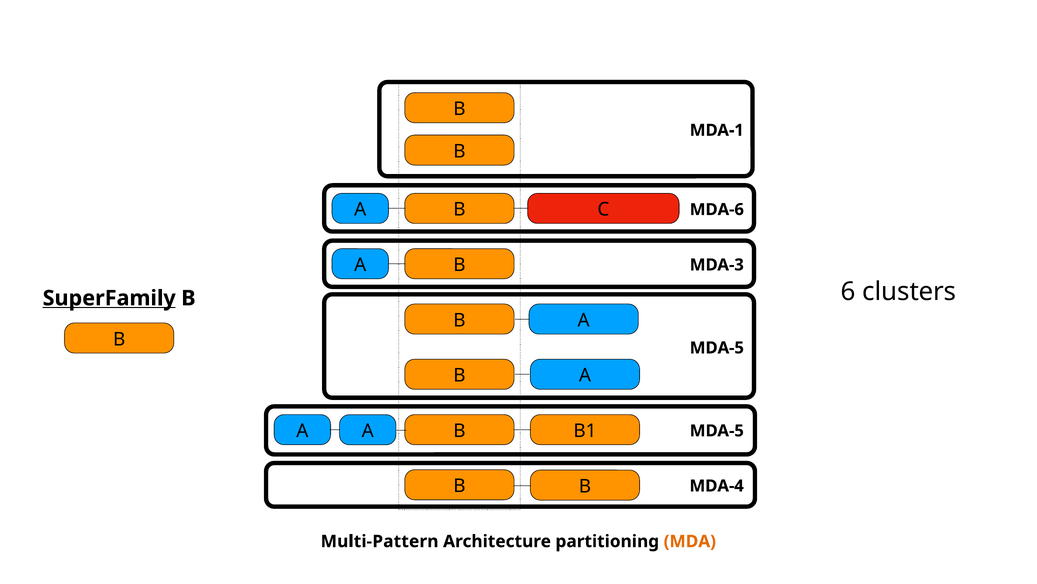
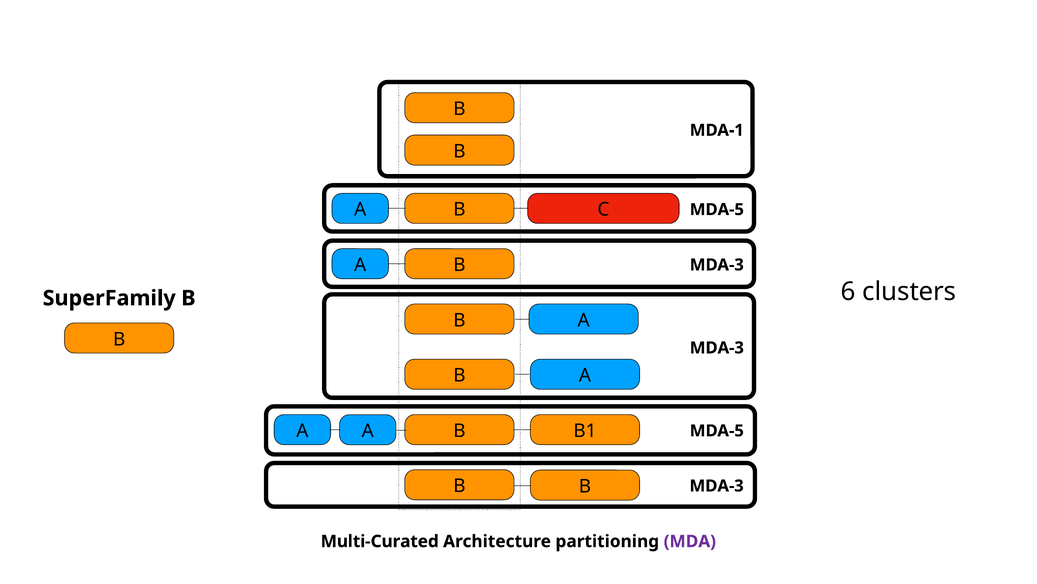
MDA-6: MDA-6 -> MDA-5 (717, 209)
SuperFamily underline: present -> none (109, 298)
MDA-5: MDA-5 -> MDA-3 (717, 347)
MDA-4: MDA-4 -> MDA-3 (717, 485)
Multi-Pattern: Multi-Pattern -> Multi-Curated (380, 541)
MDA colour: orange -> purple (690, 541)
